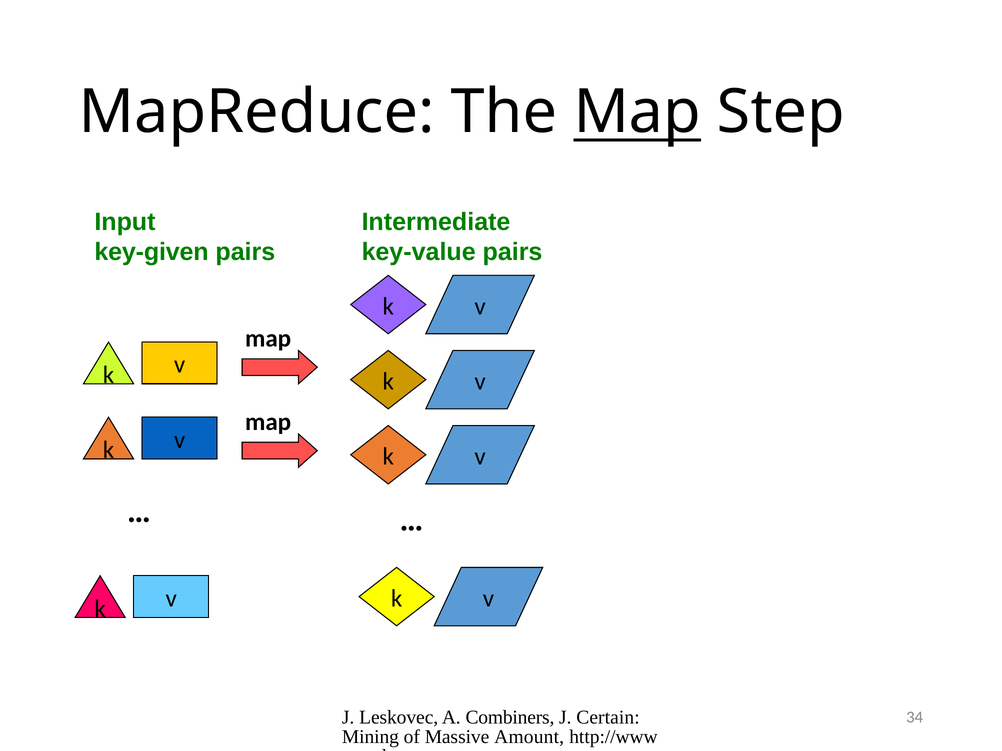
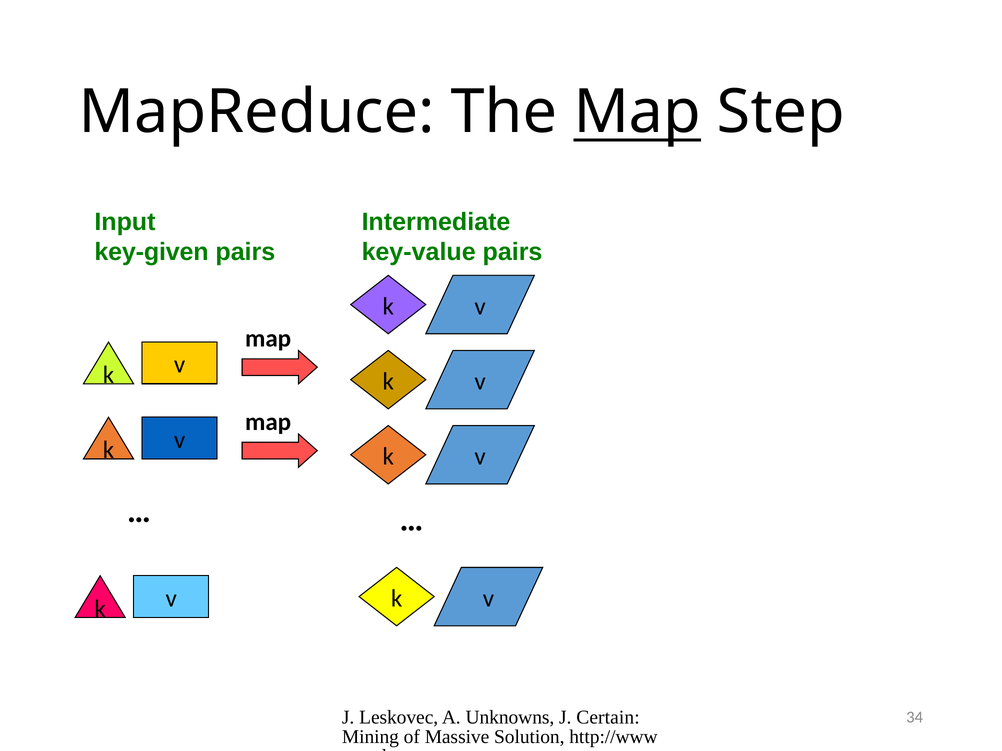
Combiners: Combiners -> Unknowns (510, 718)
Amount: Amount -> Solution (529, 737)
